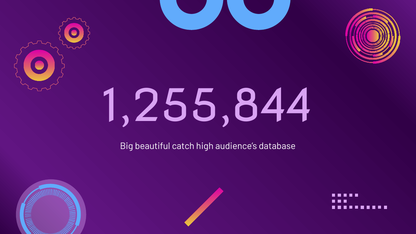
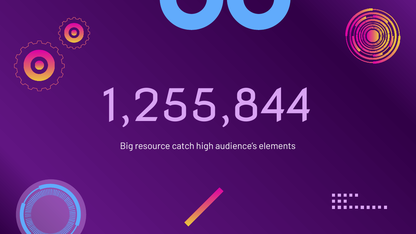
beautiful: beautiful -> resource (153, 146)
database: database -> elements (277, 146)
